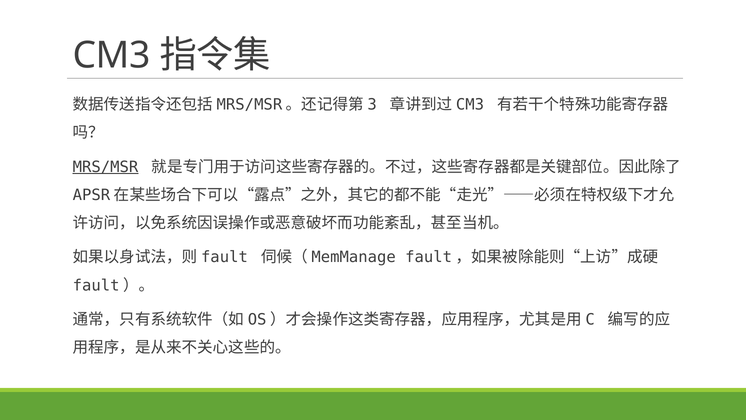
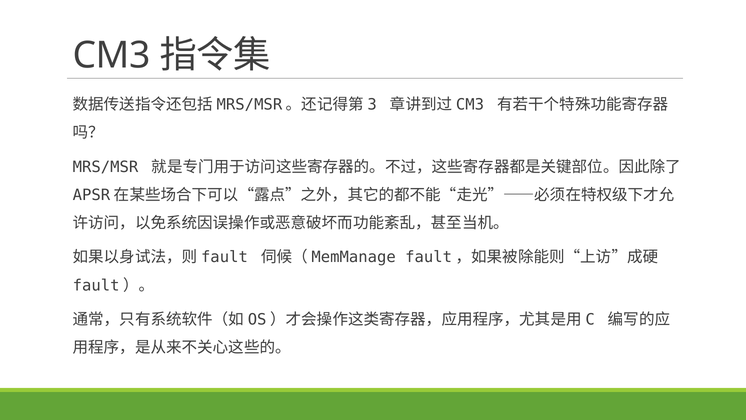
MRS/MSR underline: present -> none (106, 167)
